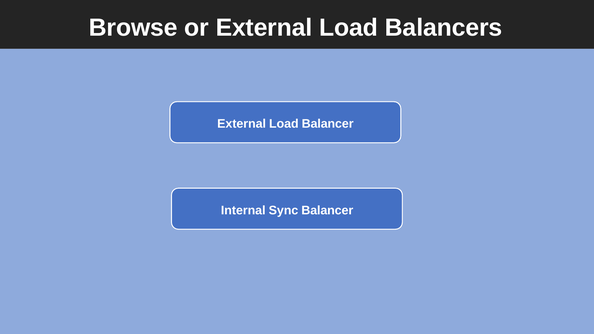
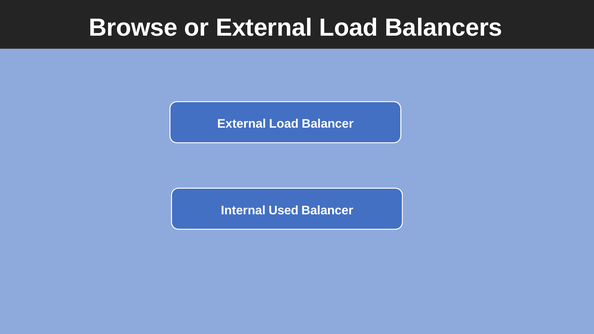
Sync: Sync -> Used (284, 210)
